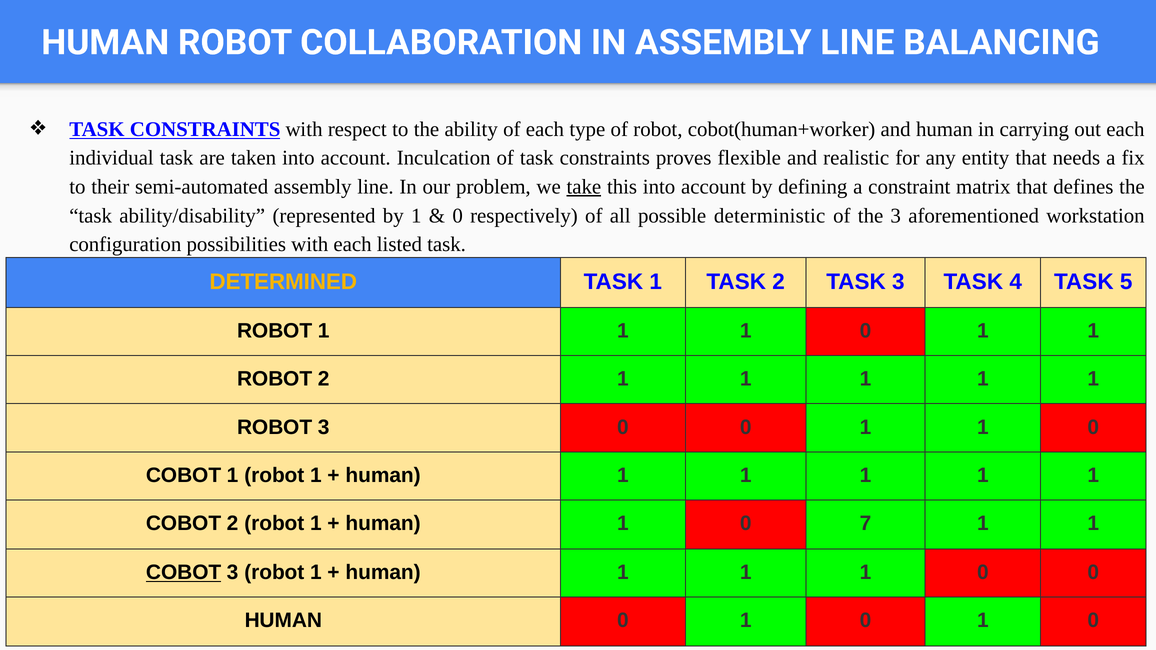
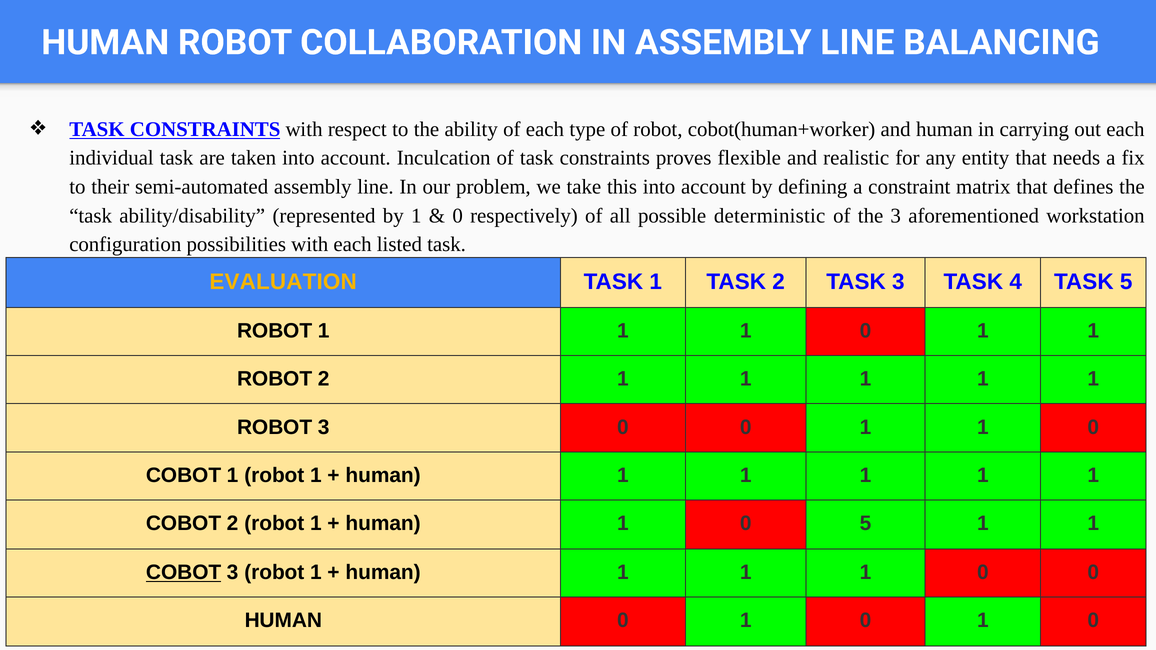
take underline: present -> none (584, 187)
DETERMINED: DETERMINED -> EVALUATION (283, 282)
0 7: 7 -> 5 (866, 524)
